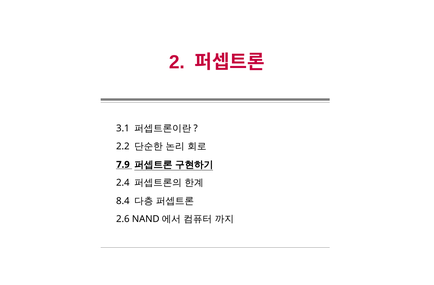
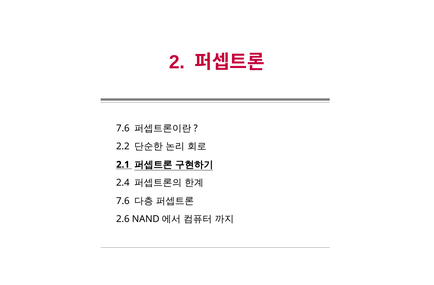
3.1: 3.1 -> 7.6 (123, 128)
7.9: 7.9 -> 2.1 (123, 165)
8.4: 8.4 -> 7.6 (123, 201)
